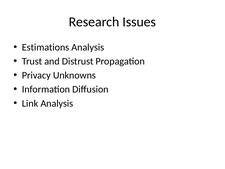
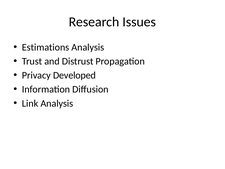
Unknowns: Unknowns -> Developed (74, 75)
